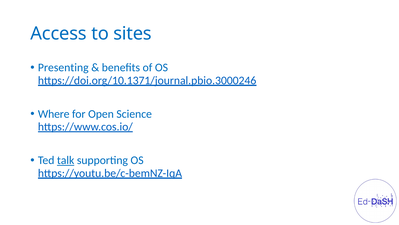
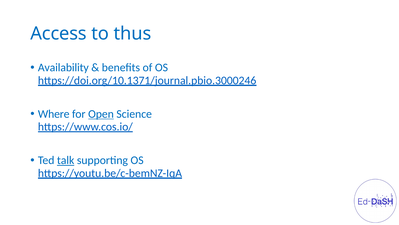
sites: sites -> thus (132, 34)
Presenting: Presenting -> Availability (63, 67)
Open underline: none -> present (101, 114)
